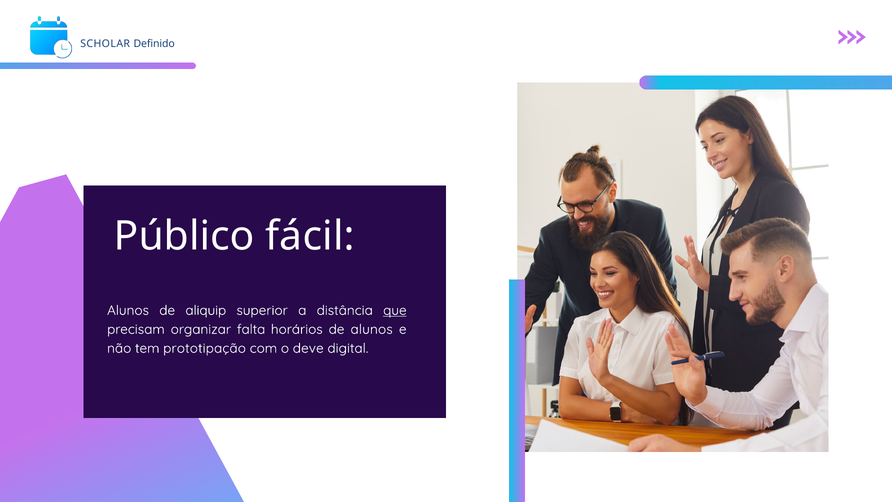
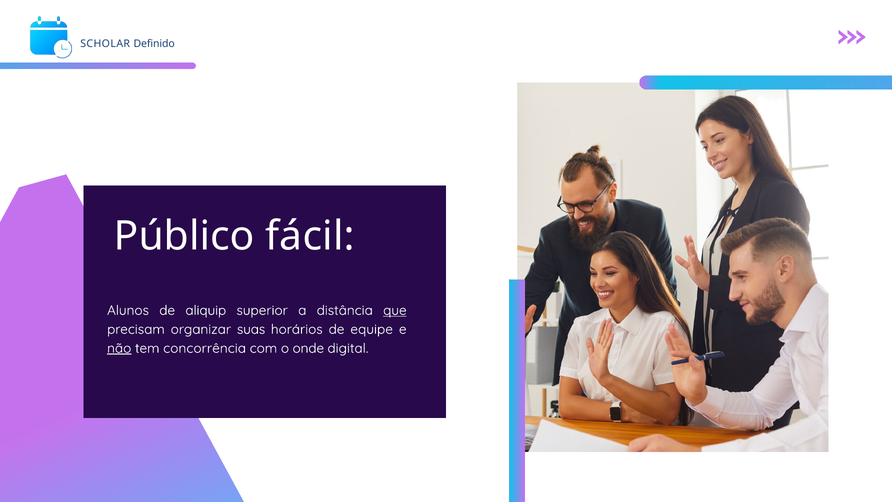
falta: falta -> suas (251, 329)
de alunos: alunos -> equipe (372, 329)
não underline: none -> present (119, 348)
prototipação: prototipação -> concorrência (205, 348)
deve: deve -> onde (308, 348)
